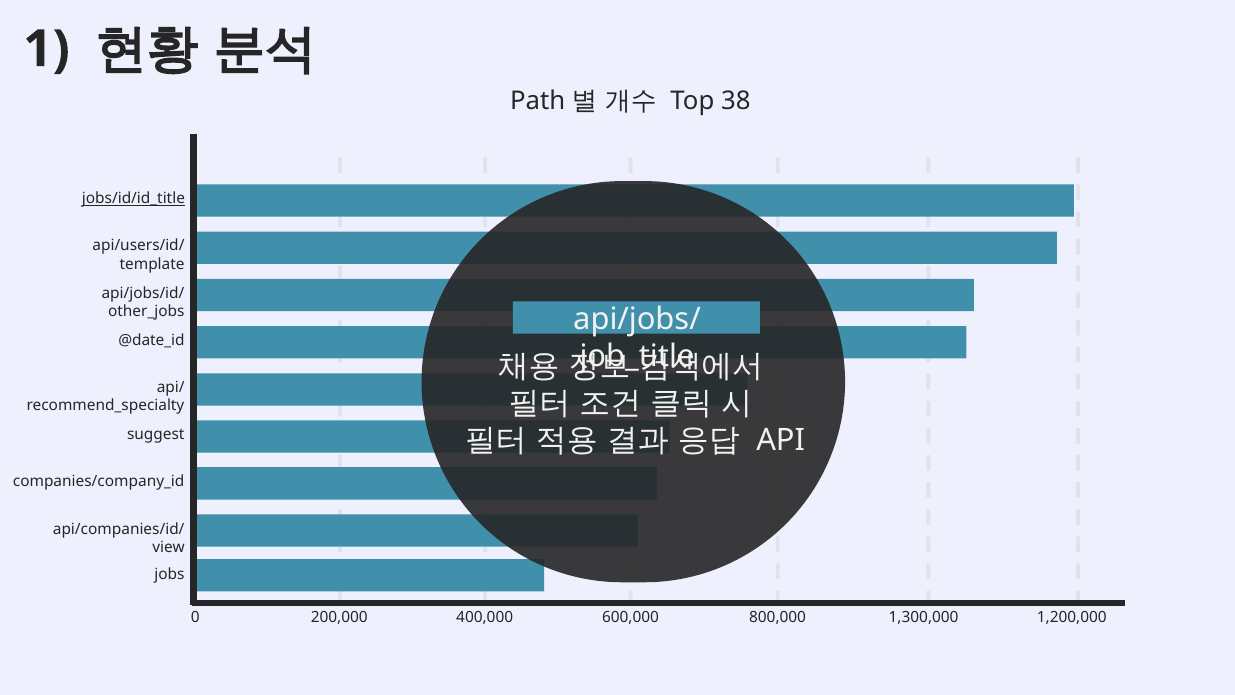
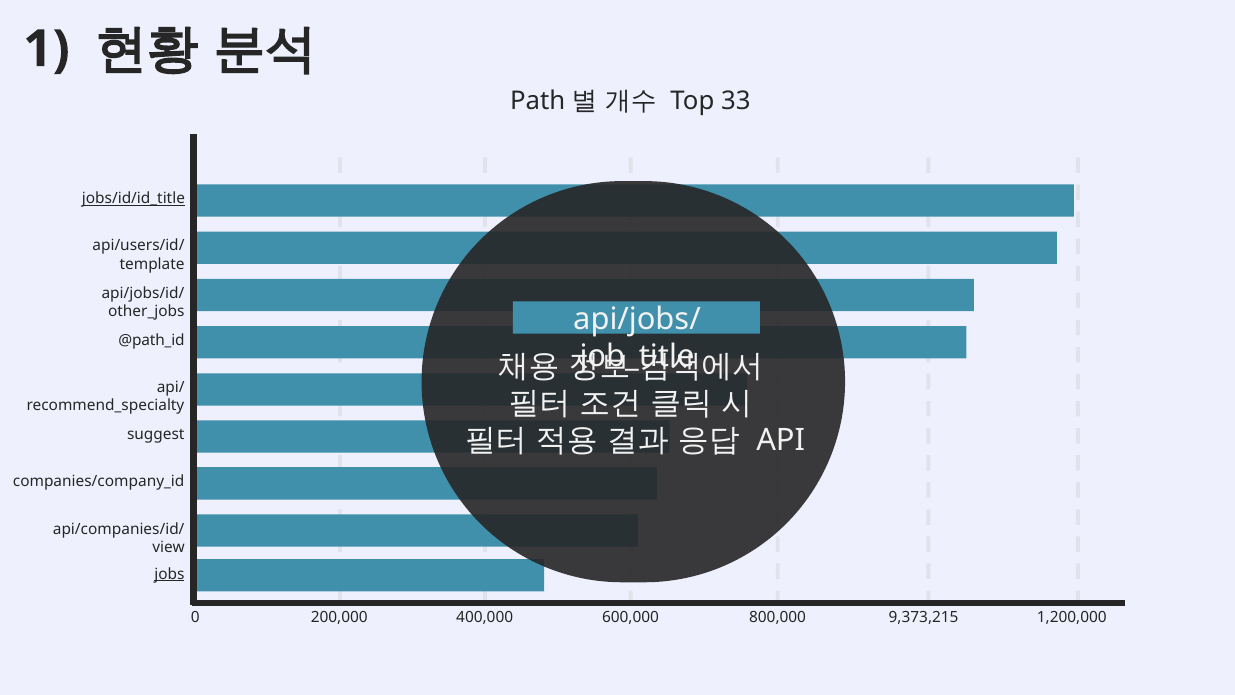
38: 38 -> 33 (736, 101)
@date_id: @date_id -> @path_id (151, 340)
jobs underline: none -> present (170, 574)
1,300,000: 1,300,000 -> 9,373,215 (924, 617)
